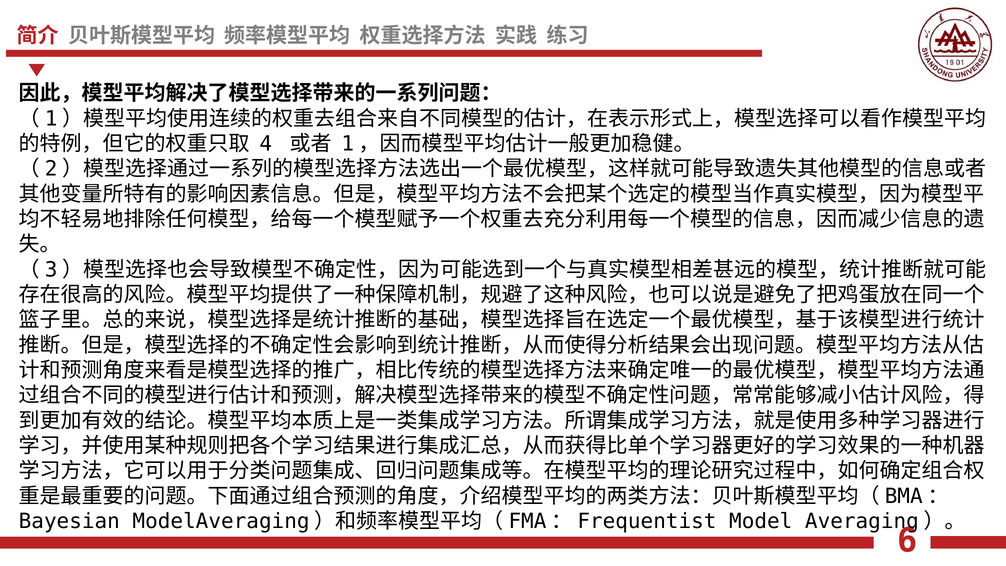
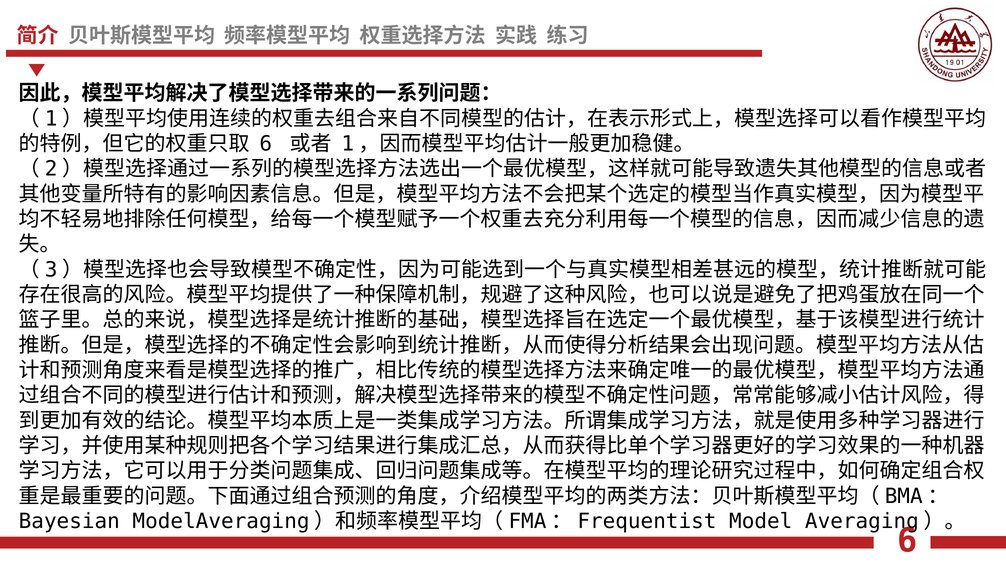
4: 4 -> 6 (266, 144)
